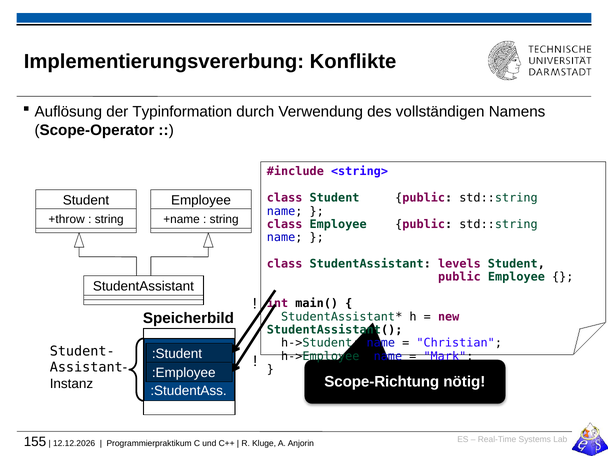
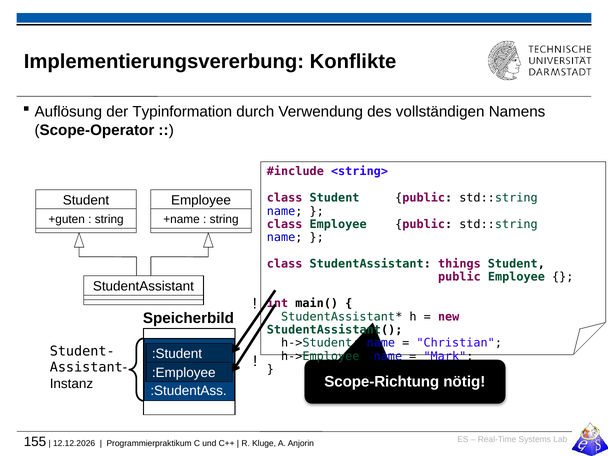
+throw: +throw -> +guten (67, 219)
levels: levels -> things (459, 264)
